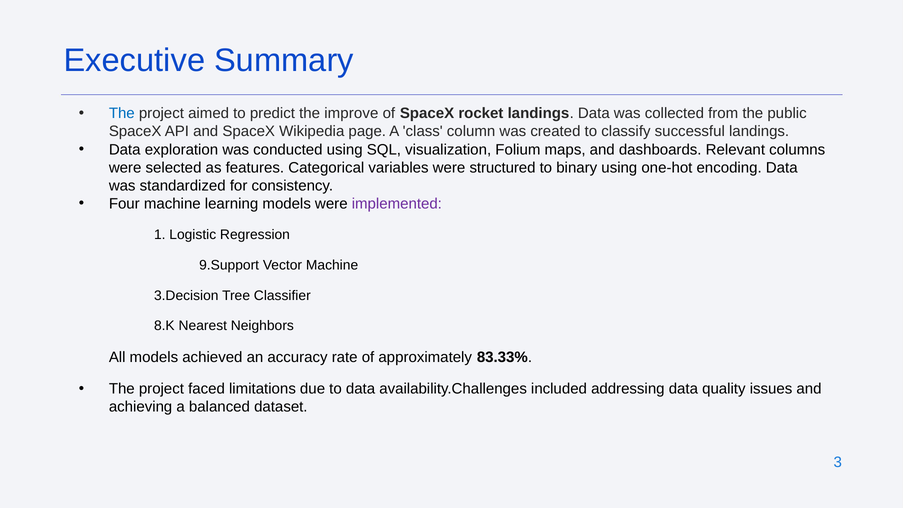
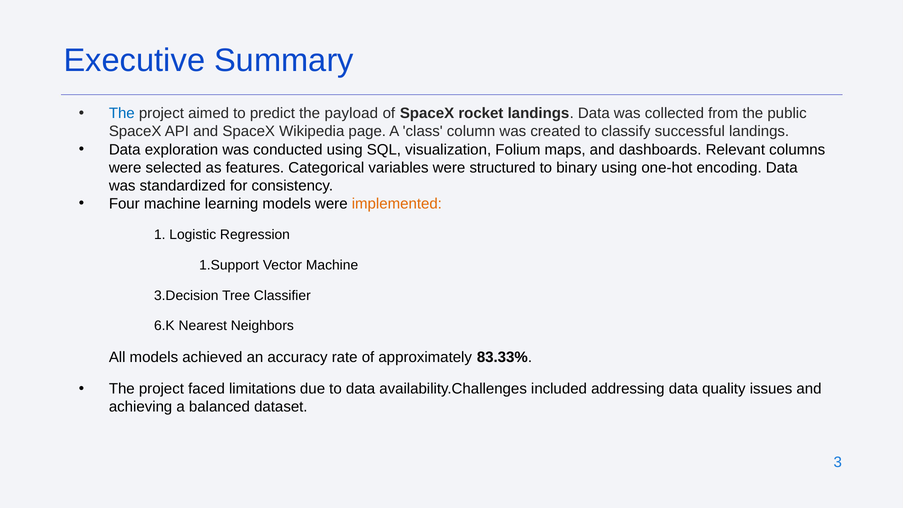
improve: improve -> payload (351, 113)
implemented colour: purple -> orange (397, 204)
9.Support: 9.Support -> 1.Support (229, 265)
8.K: 8.K -> 6.K (164, 326)
